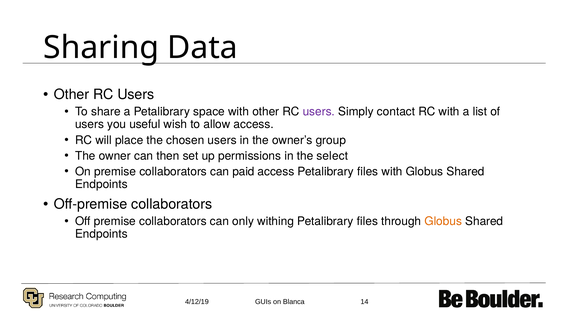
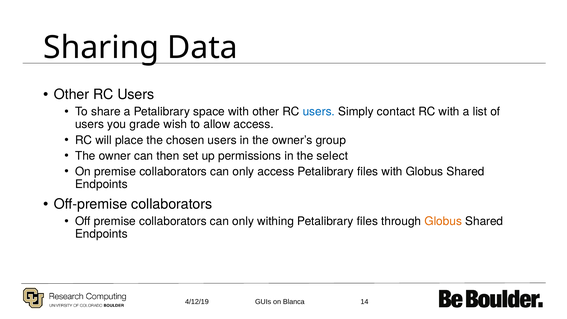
users colour: purple -> blue (319, 112)
useful: useful -> grade (145, 124)
paid: paid -> only (243, 172)
